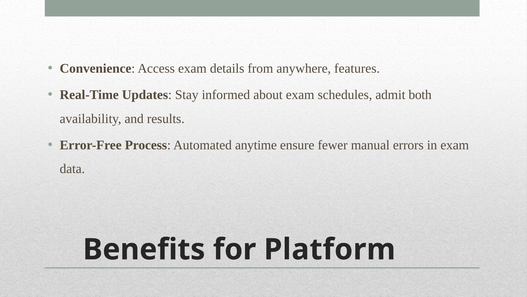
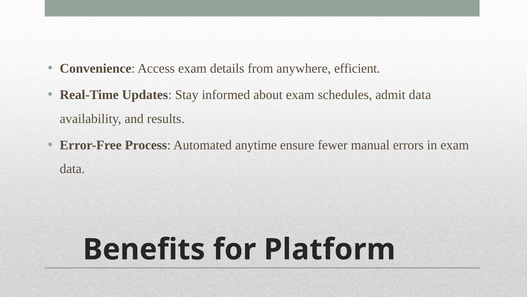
features: features -> efficient (357, 68)
admit both: both -> data (420, 95)
